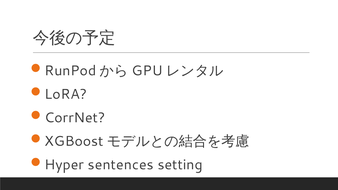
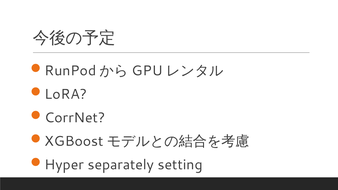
sentences: sentences -> separately (121, 165)
